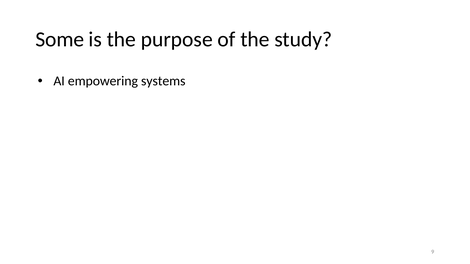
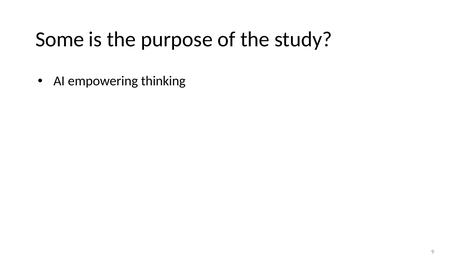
systems: systems -> thinking (163, 81)
